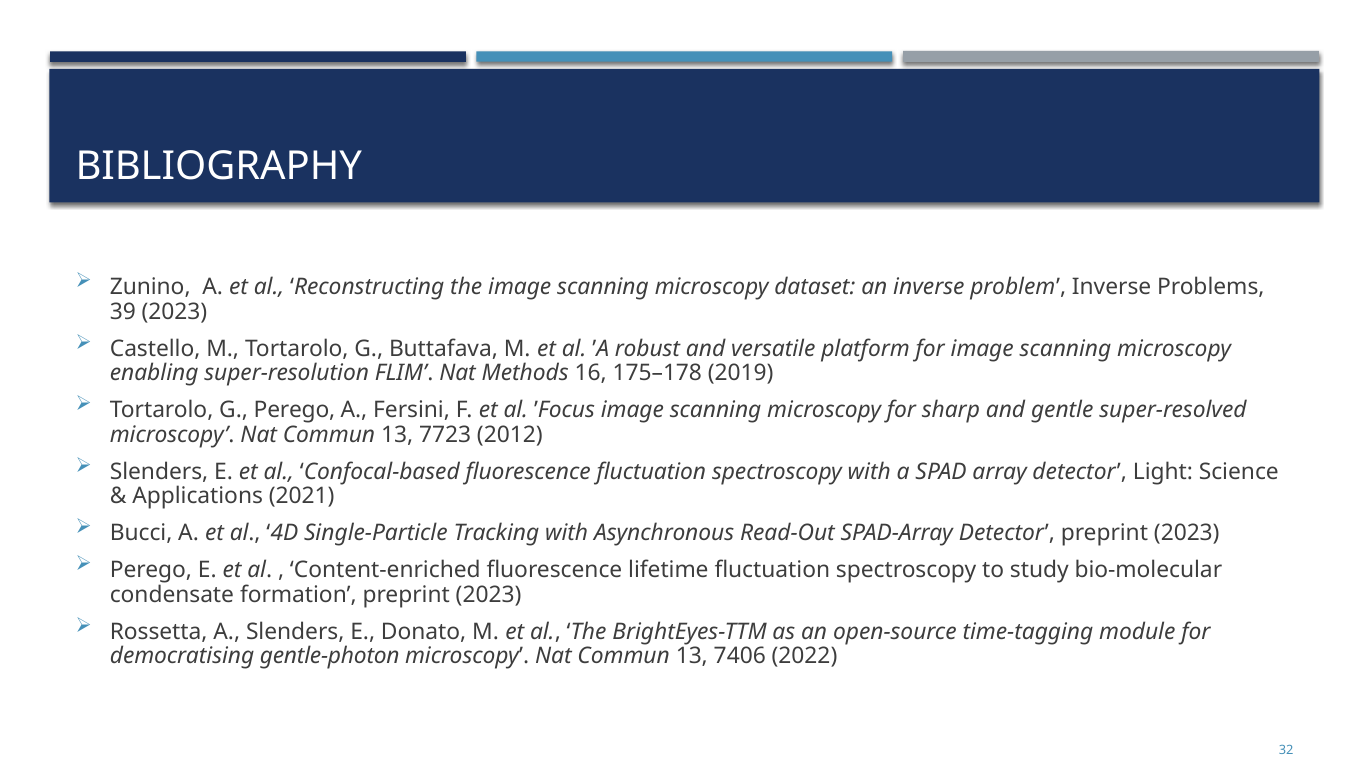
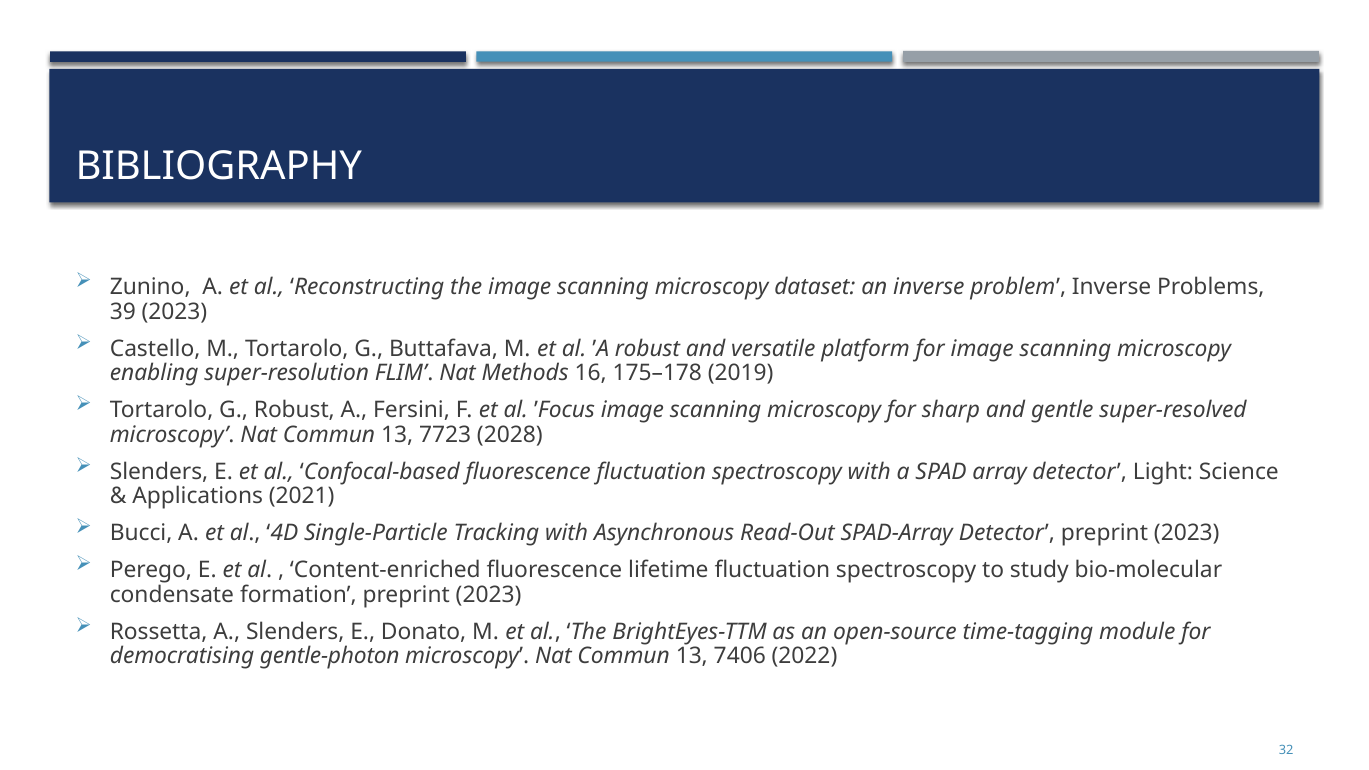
G Perego: Perego -> Robust (294, 410)
2012: 2012 -> 2028 (510, 435)
